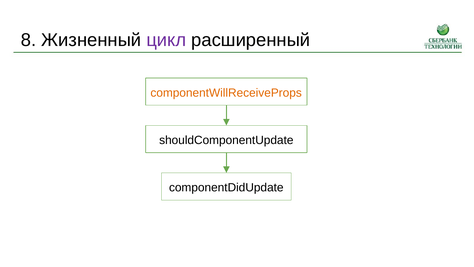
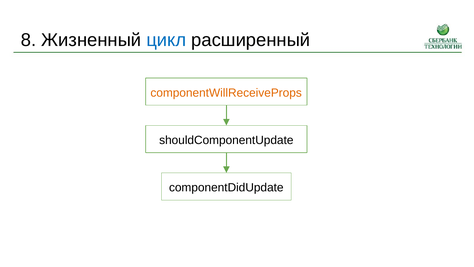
цикл colour: purple -> blue (166, 40)
